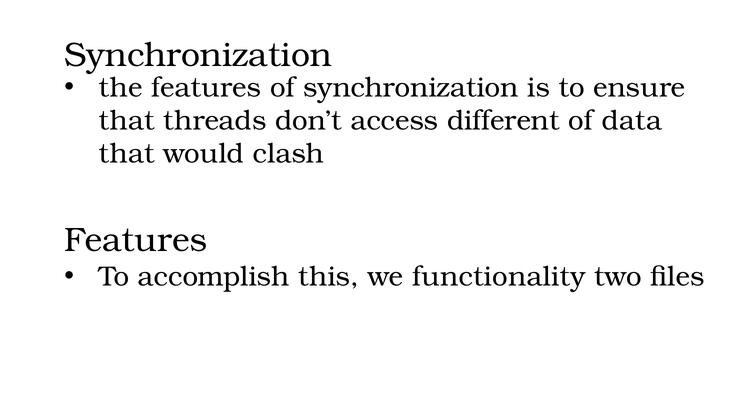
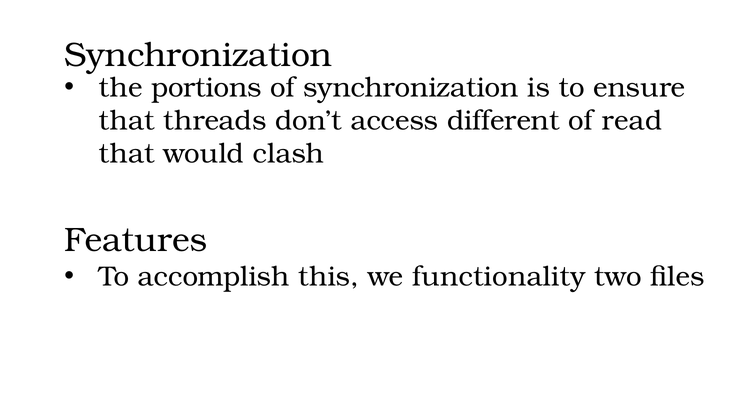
the features: features -> portions (206, 88)
data: data -> read (632, 121)
